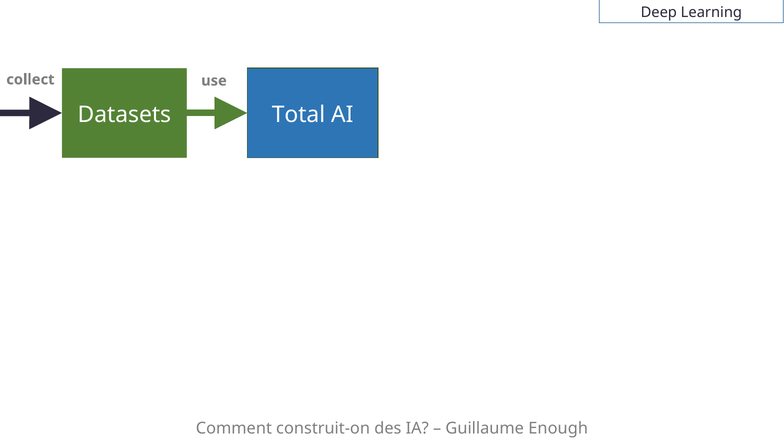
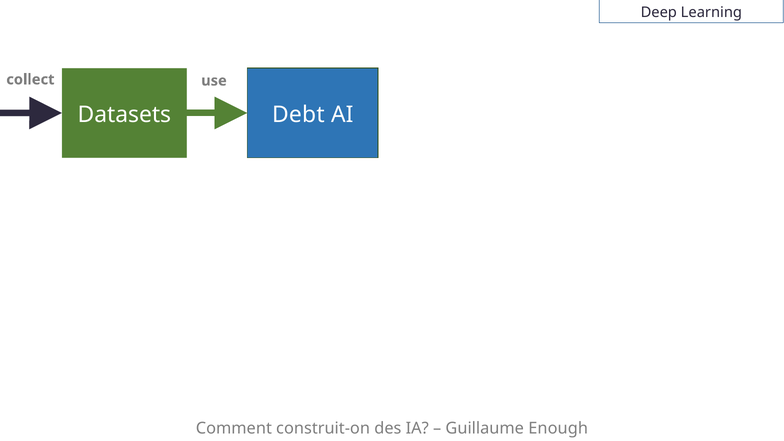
Total: Total -> Debt (298, 115)
